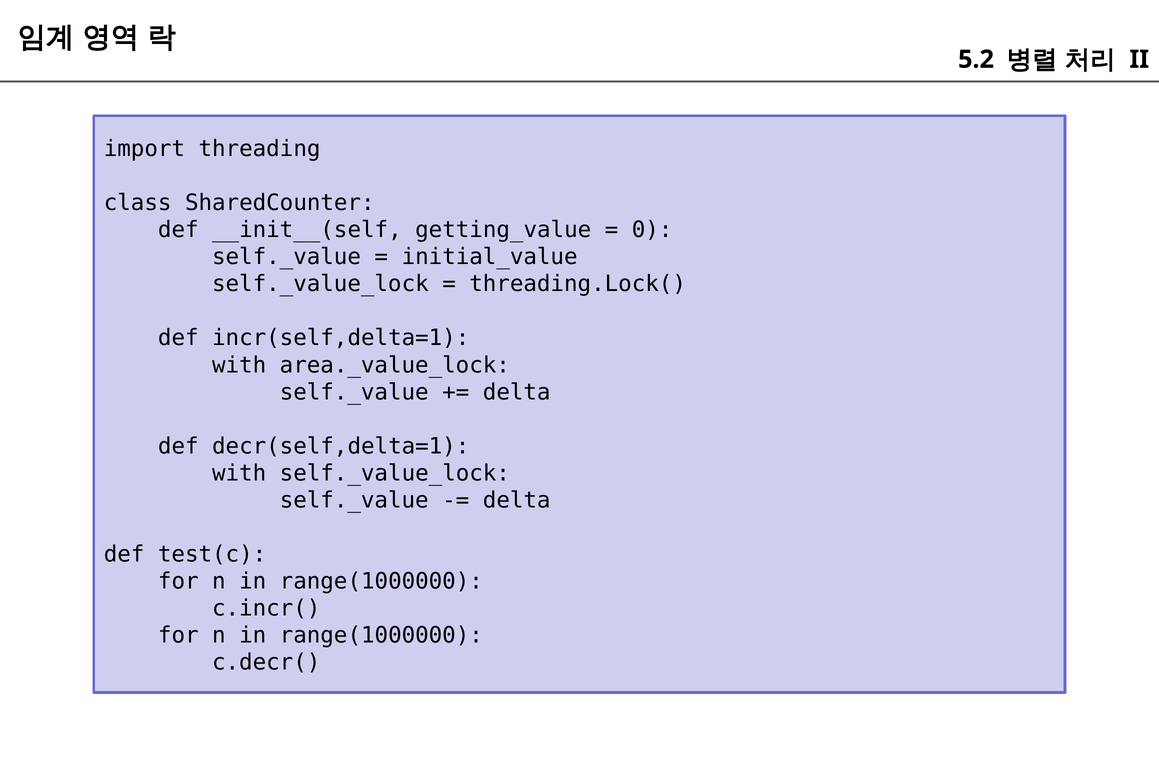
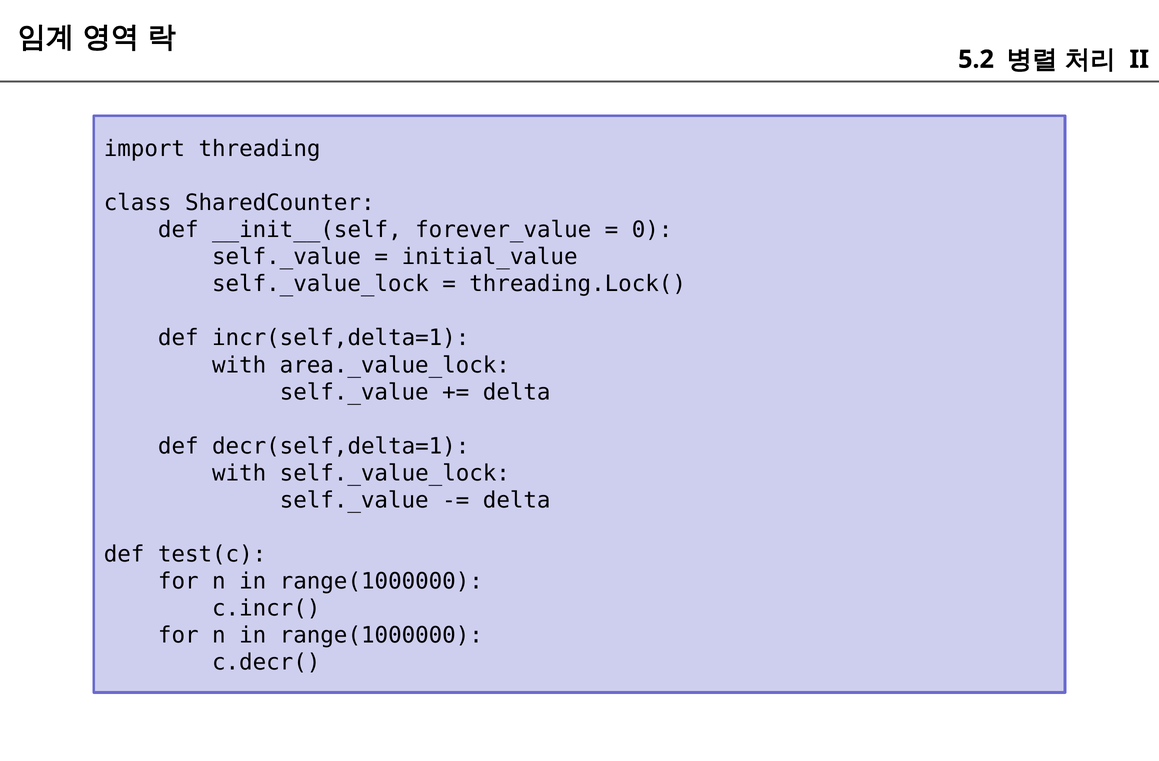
getting_value: getting_value -> forever_value (503, 230)
